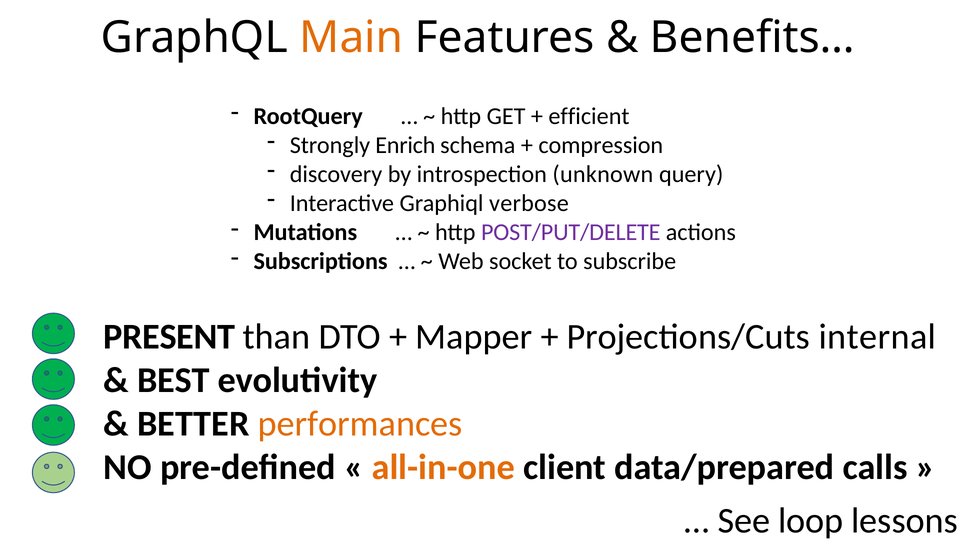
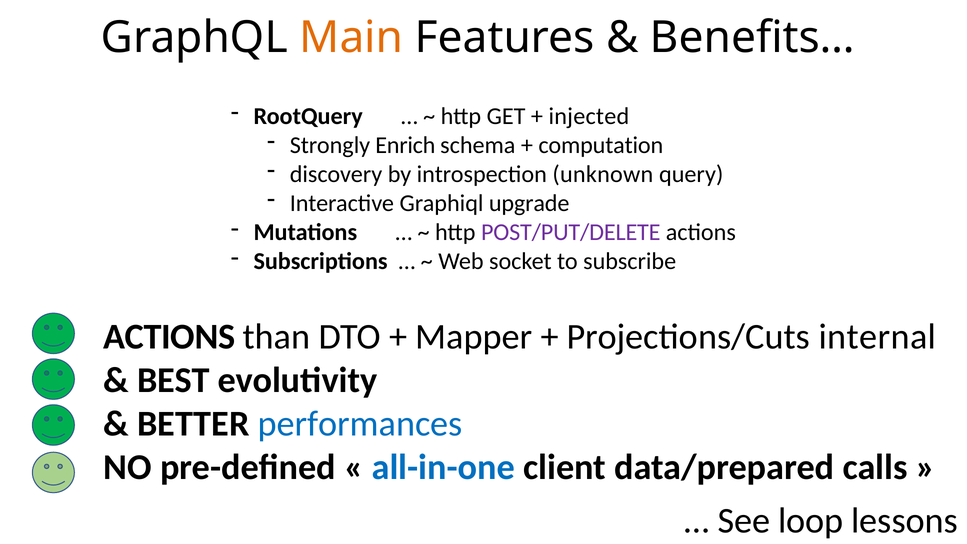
efficient: efficient -> injected (589, 116)
compression: compression -> computation (601, 145)
verbose: verbose -> upgrade (529, 203)
PRESENT: PRESENT -> ACTIONS (169, 337)
performances colour: orange -> blue (360, 424)
all-in-one colour: orange -> blue (443, 467)
